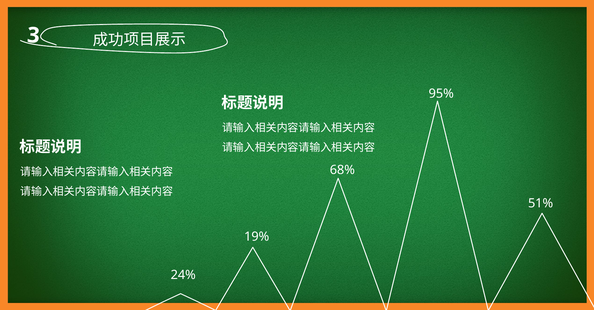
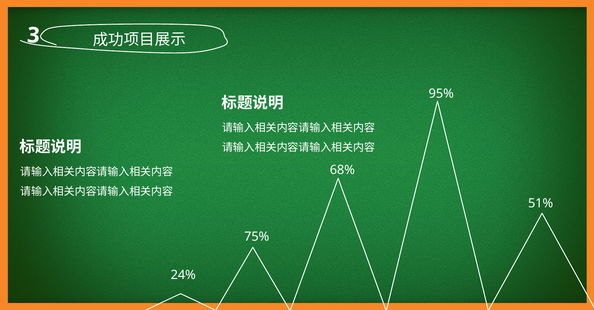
19%: 19% -> 75% (257, 237)
